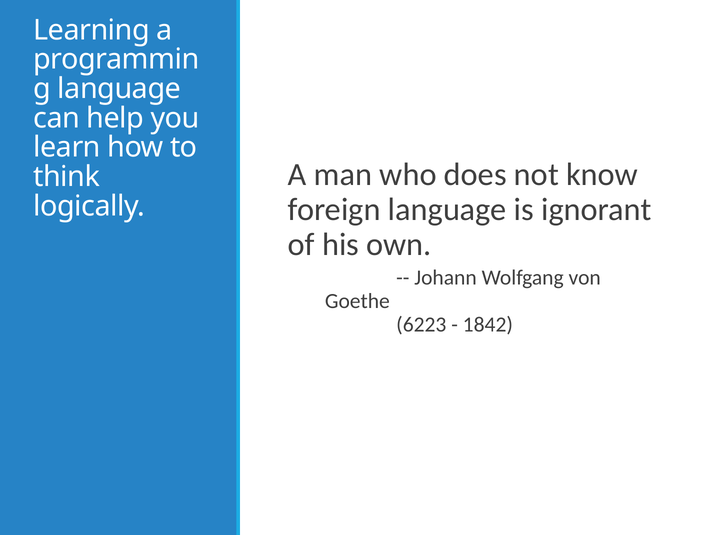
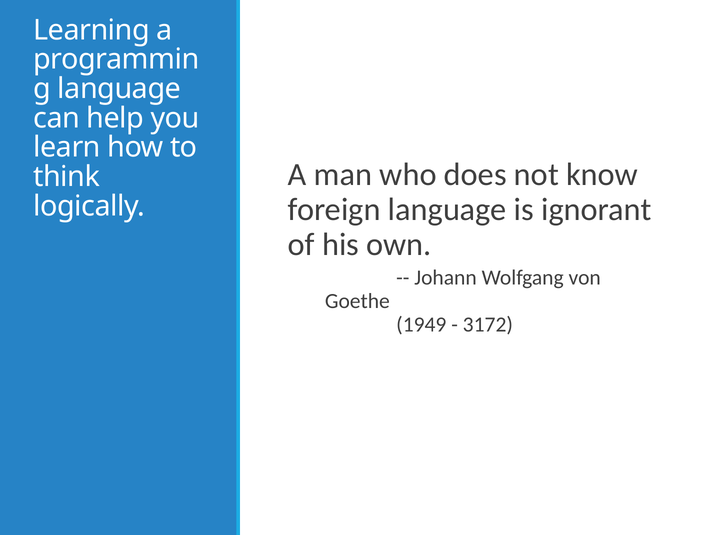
6223: 6223 -> 1949 (421, 325)
1842: 1842 -> 3172 (488, 325)
